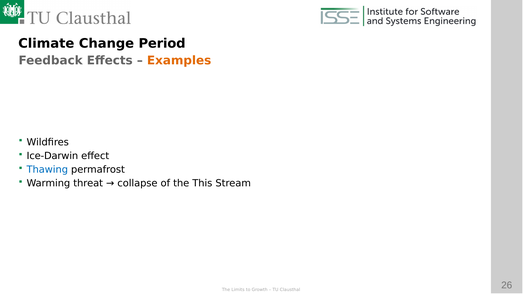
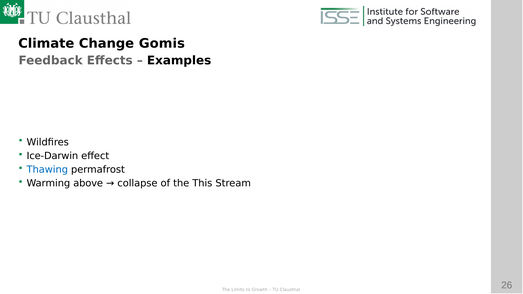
Period: Period -> Gomis (162, 43)
Examples colour: orange -> black (179, 60)
threat: threat -> above (88, 183)
